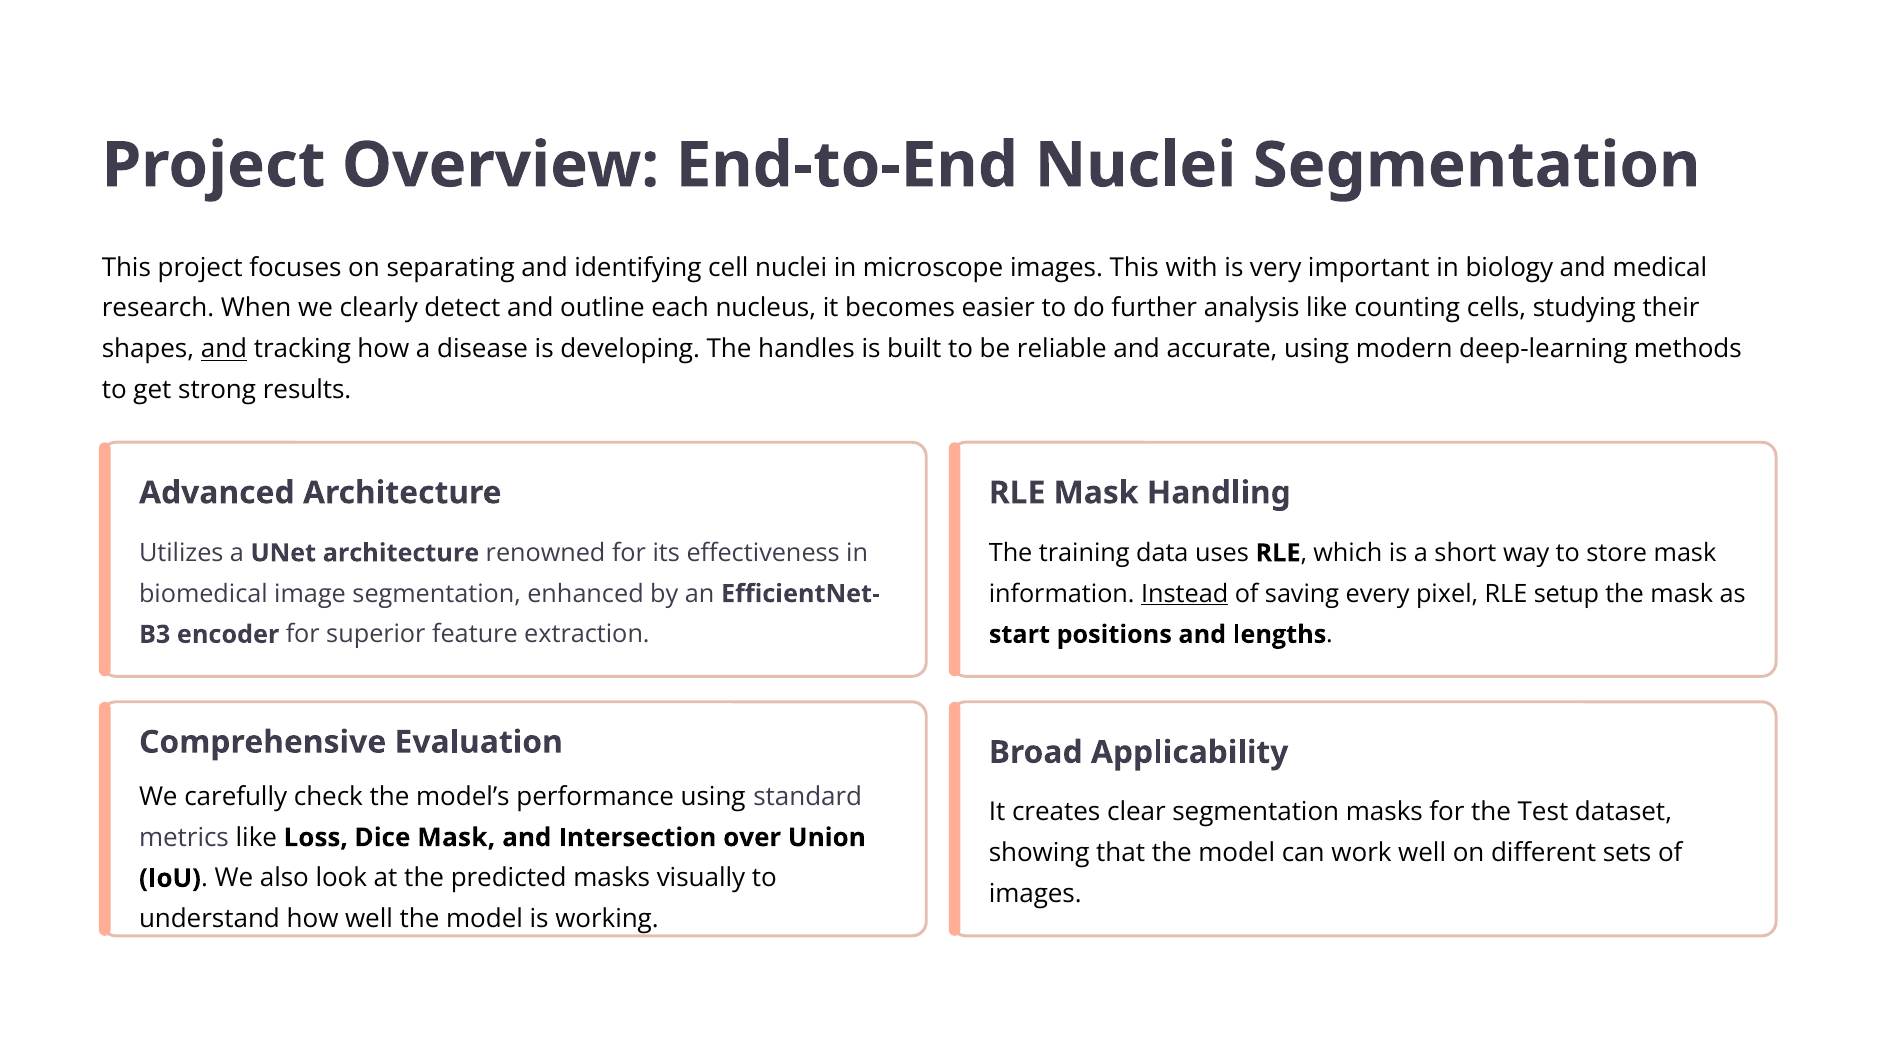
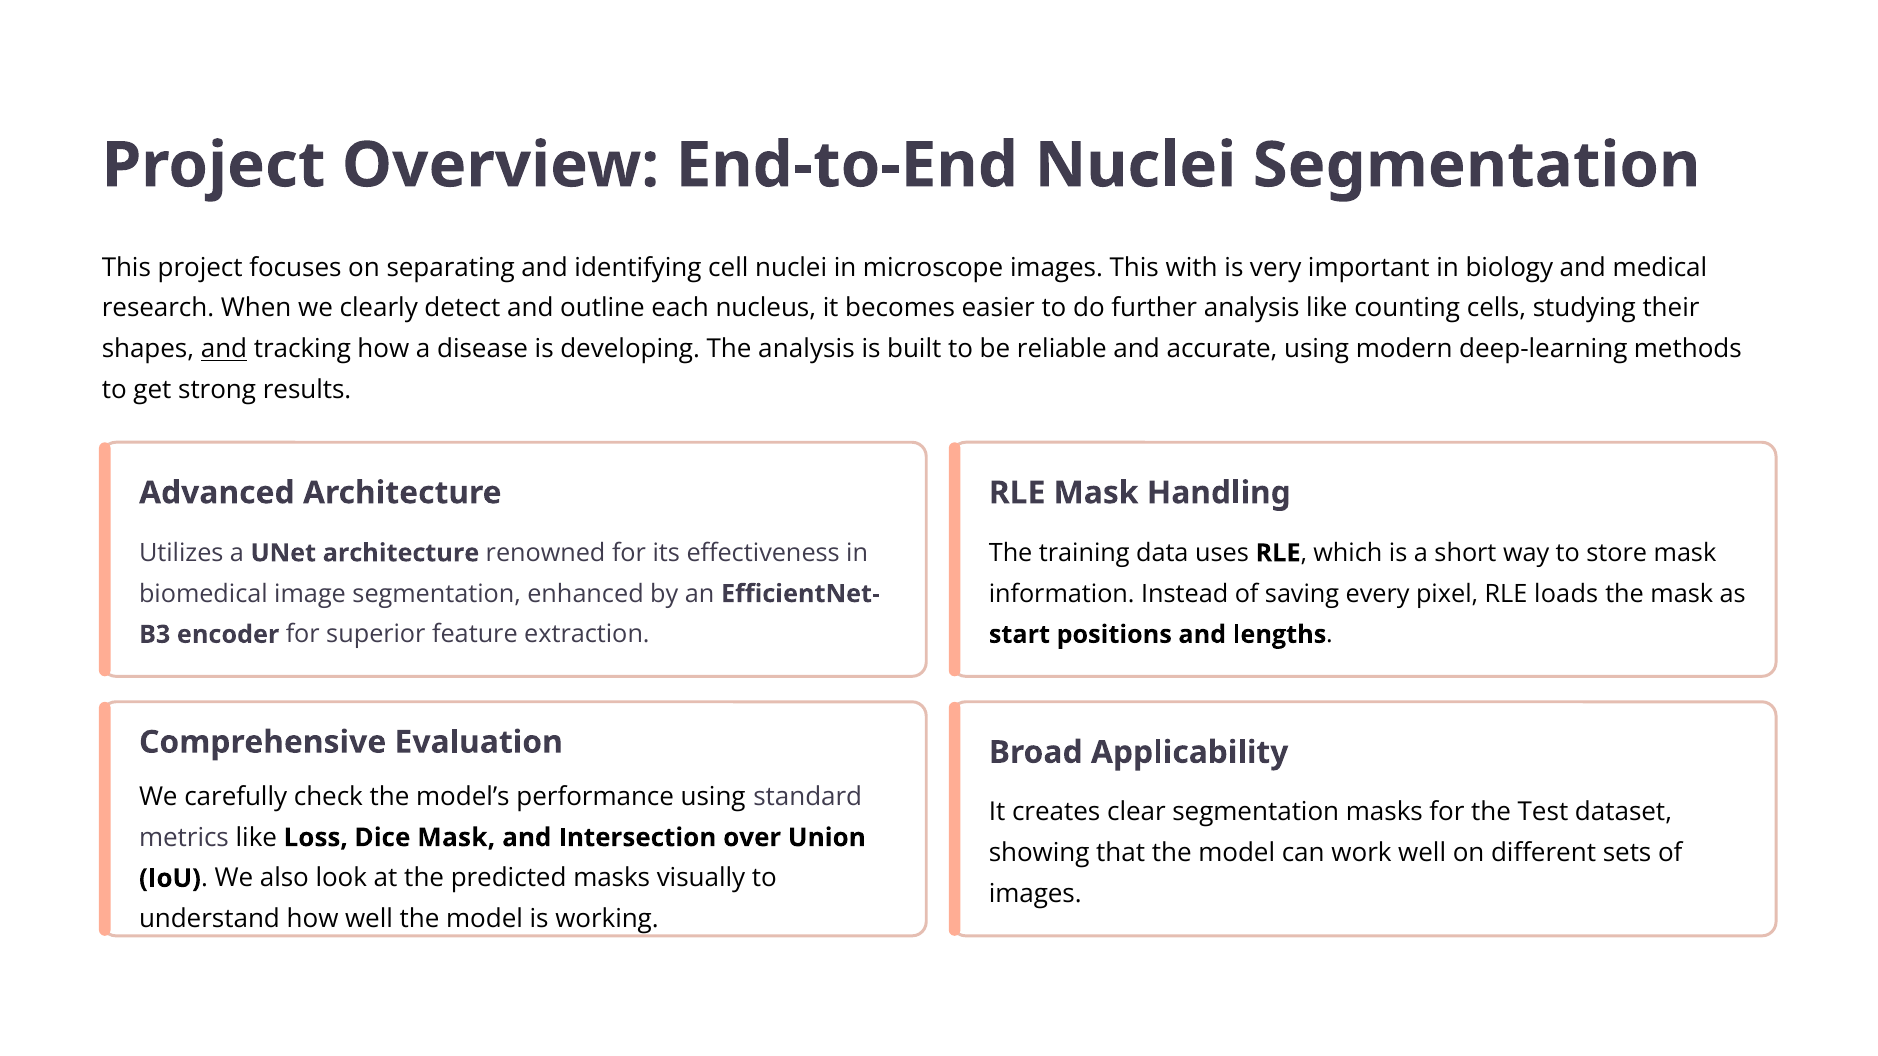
The handles: handles -> analysis (807, 349)
Instead underline: present -> none (1185, 594)
setup: setup -> loads (1566, 594)
